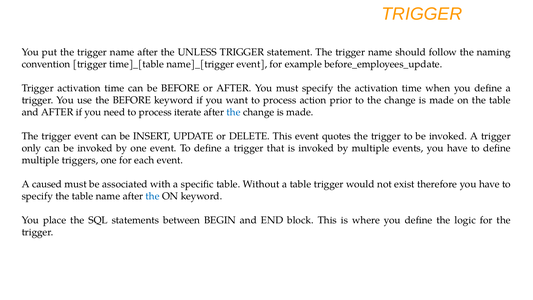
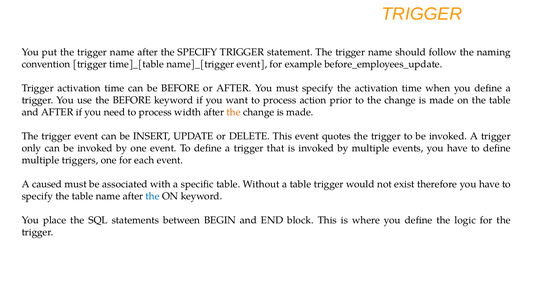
the UNLESS: UNLESS -> SPECIFY (197, 52)
iterate: iterate -> width (188, 112)
the colour: blue -> orange (234, 112)
